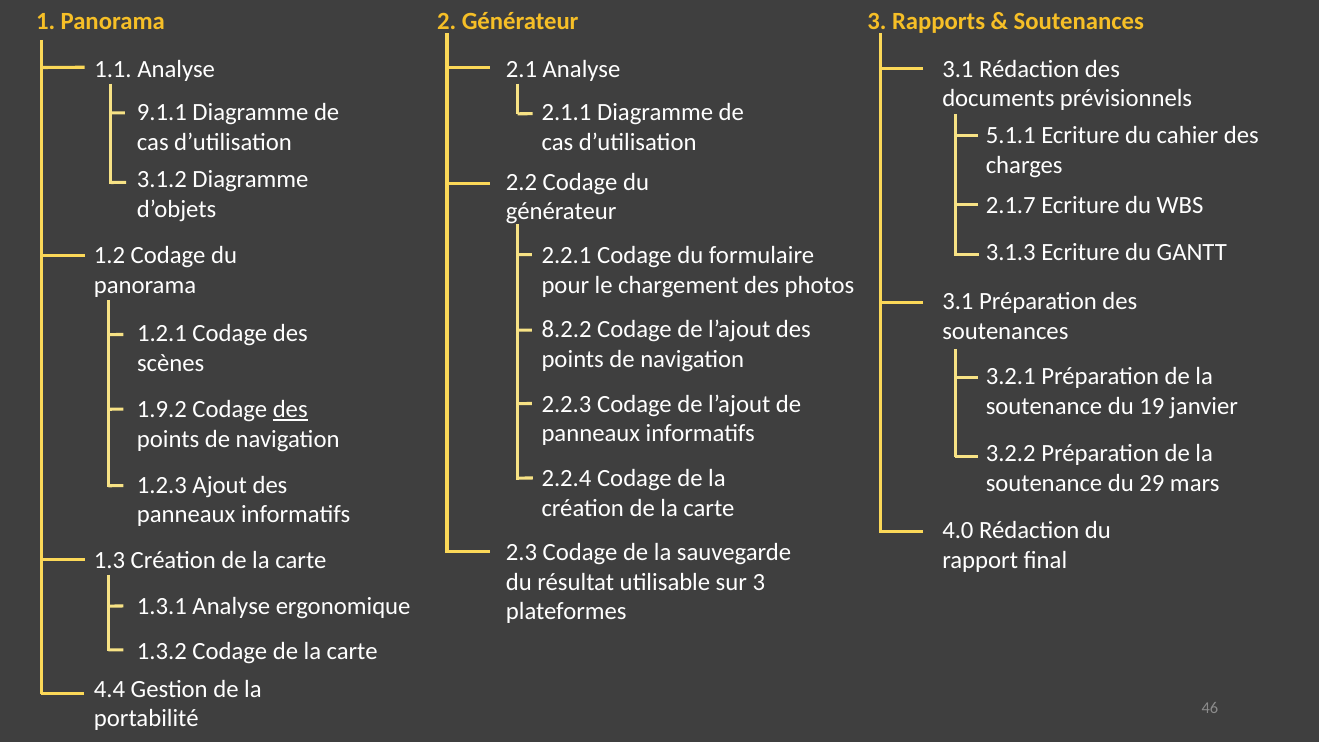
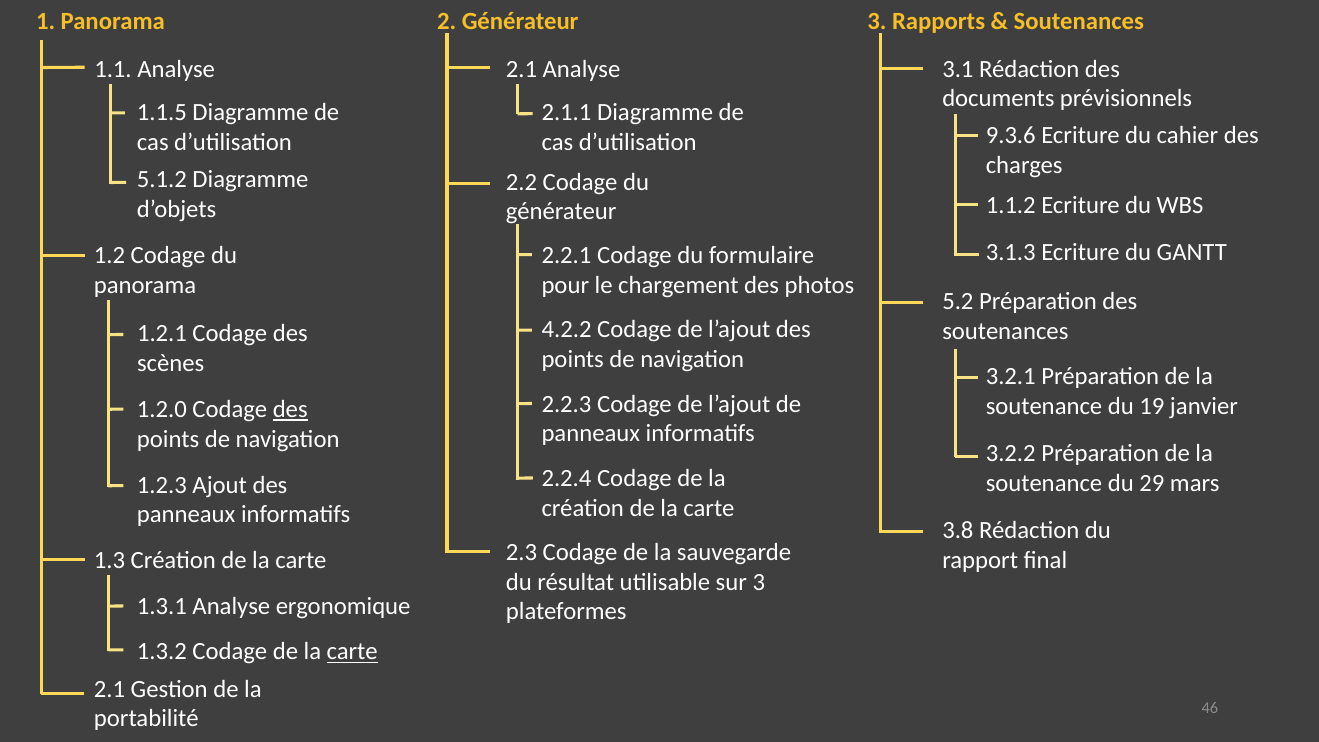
9.1.1: 9.1.1 -> 1.1.5 (162, 112)
5.1.1: 5.1.1 -> 9.3.6 (1011, 136)
3.1.2: 3.1.2 -> 5.1.2 (162, 179)
2.1.7: 2.1.7 -> 1.1.2 (1011, 205)
3.1: 3.1 -> 5.2 (958, 302)
8.2.2: 8.2.2 -> 4.2.2 (567, 330)
1.9.2: 1.9.2 -> 1.2.0 (162, 409)
4.0: 4.0 -> 3.8 (958, 530)
carte underline: none -> present (352, 652)
4.4: 4.4 -> 2.1 (110, 689)
